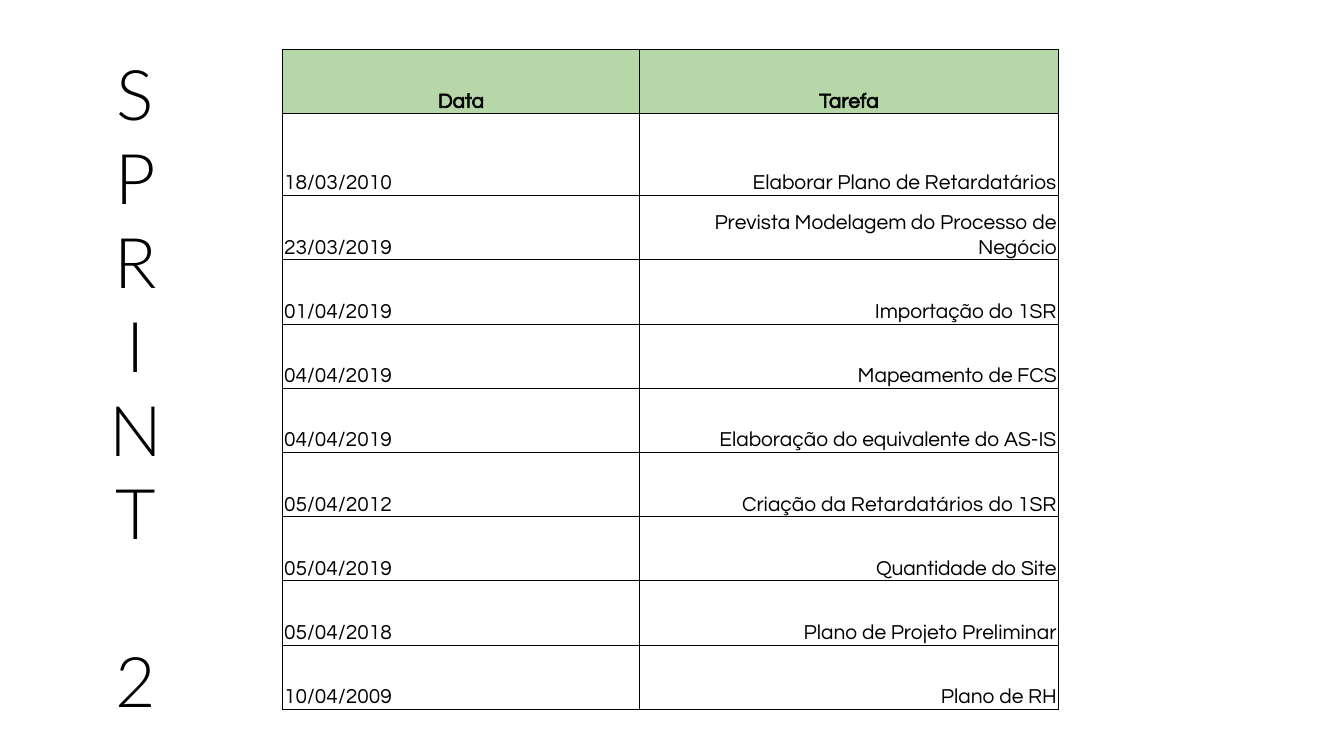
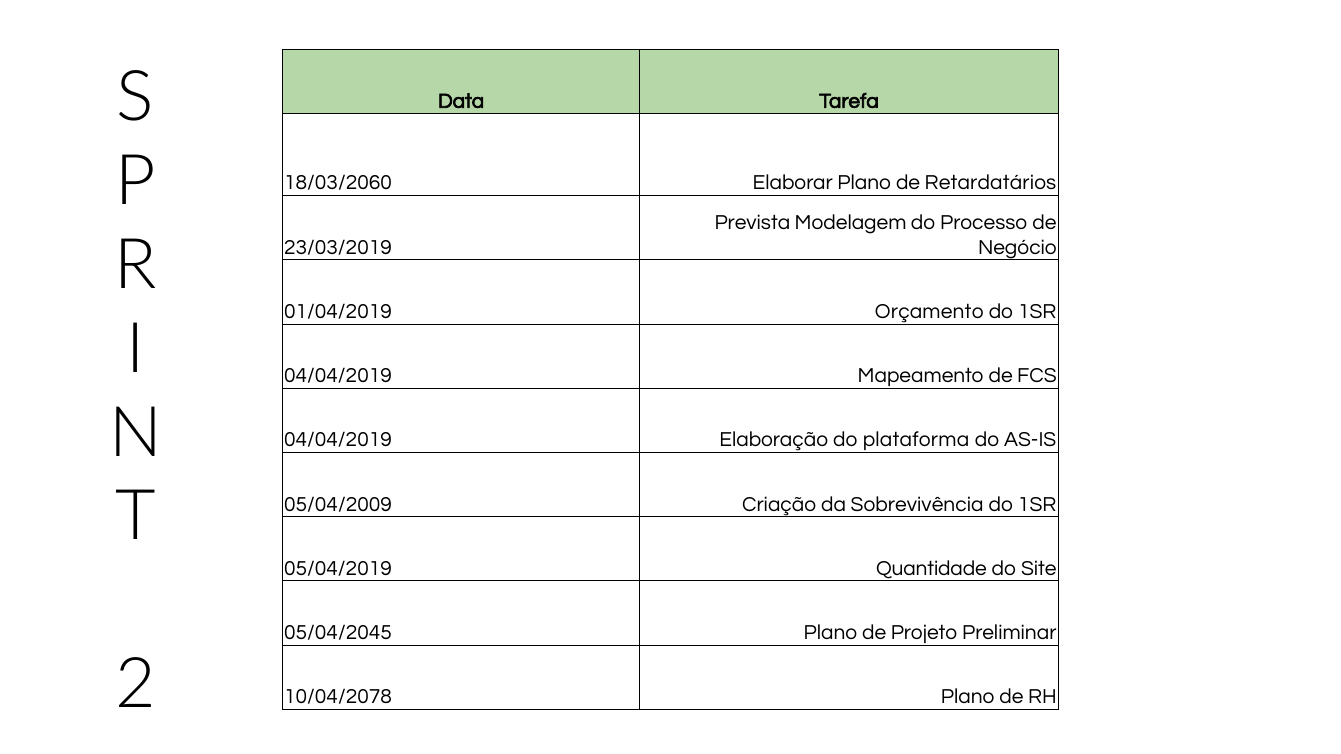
18/03/2010: 18/03/2010 -> 18/03/2060 (338, 183)
Importação: Importação -> Orçamento (929, 312)
equivalente: equivalente -> plataforma (916, 440)
05/04/2012: 05/04/2012 -> 05/04/2009 (338, 504)
da Retardatários: Retardatários -> Sobrevivência (917, 504)
05/04/2018: 05/04/2018 -> 05/04/2045 (338, 633)
10/04/2009: 10/04/2009 -> 10/04/2078 (338, 697)
